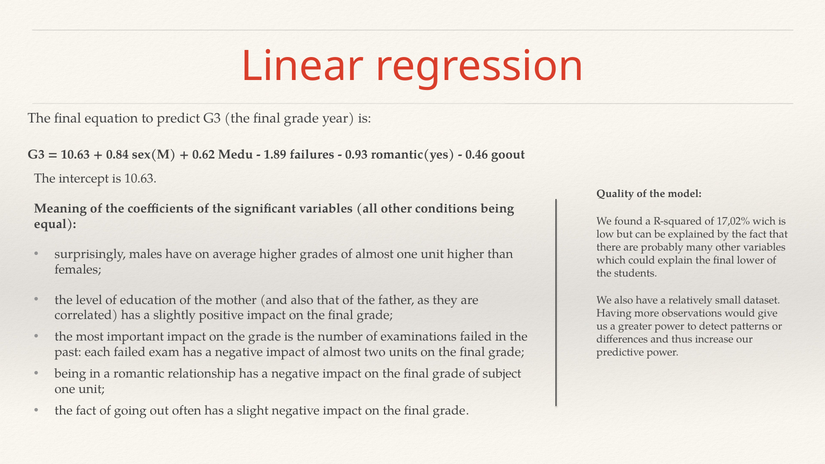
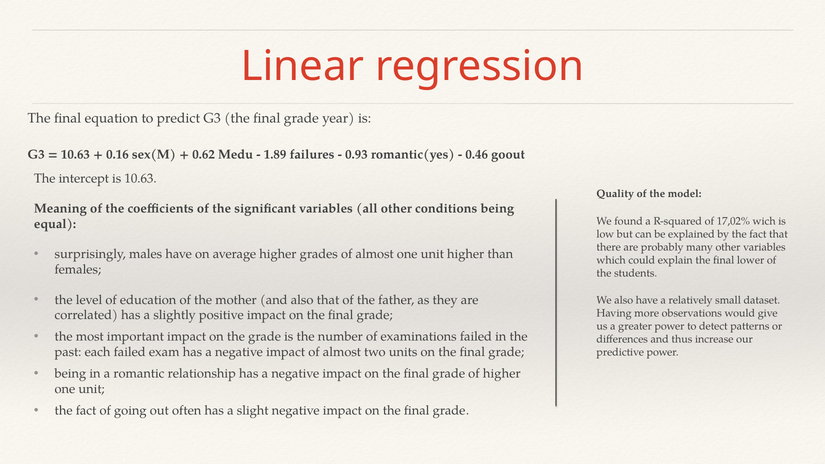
0.84: 0.84 -> 0.16 (117, 155)
of subject: subject -> higher (502, 374)
